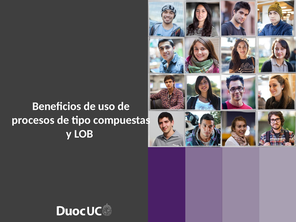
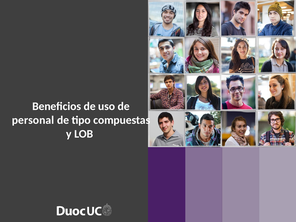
procesos: procesos -> personal (33, 120)
